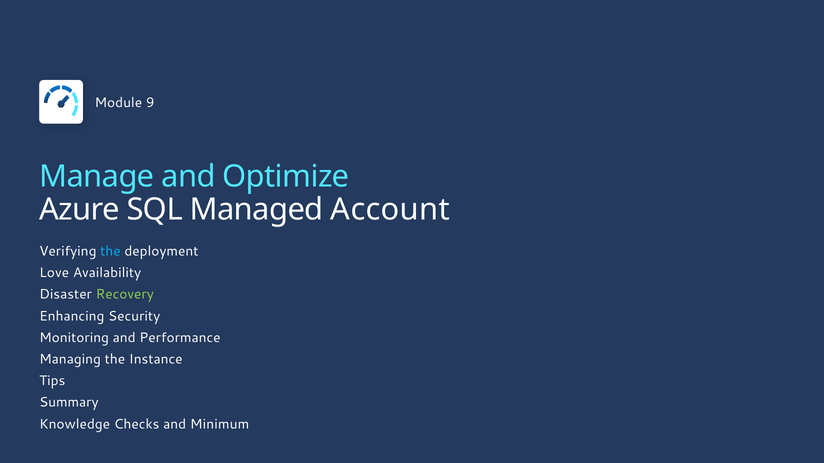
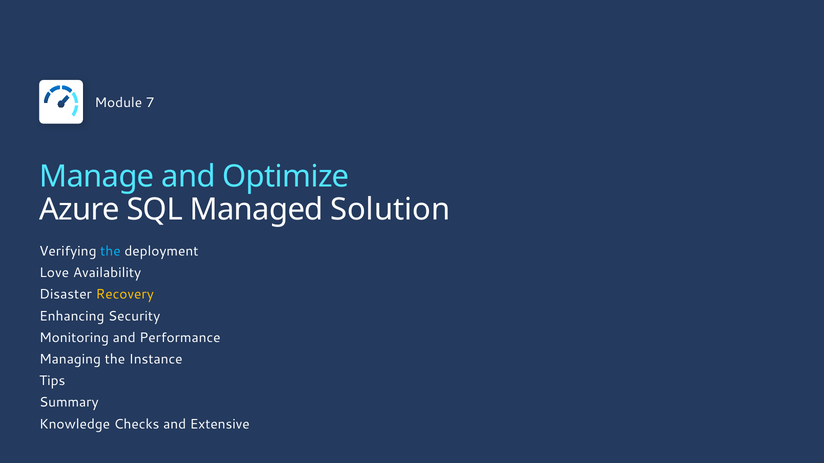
9: 9 -> 7 (150, 103)
Account: Account -> Solution (390, 210)
Recovery colour: light green -> yellow (125, 295)
Minimum: Minimum -> Extensive (220, 425)
